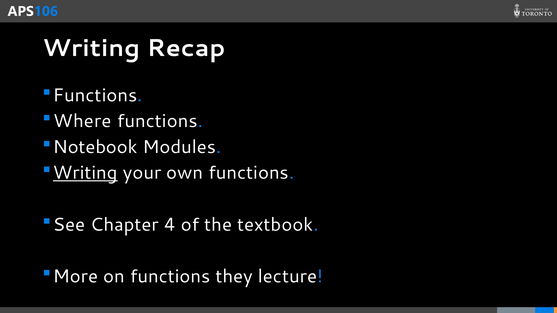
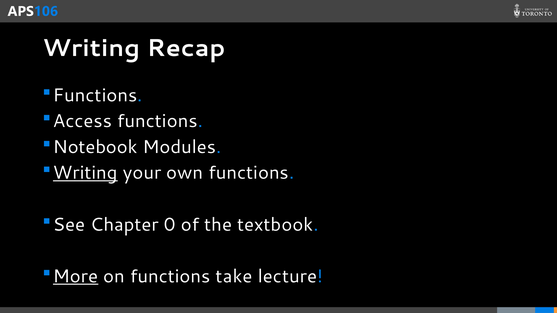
Where: Where -> Access (82, 121)
4: 4 -> 0 (170, 225)
More underline: none -> present (76, 277)
they: they -> take (234, 277)
